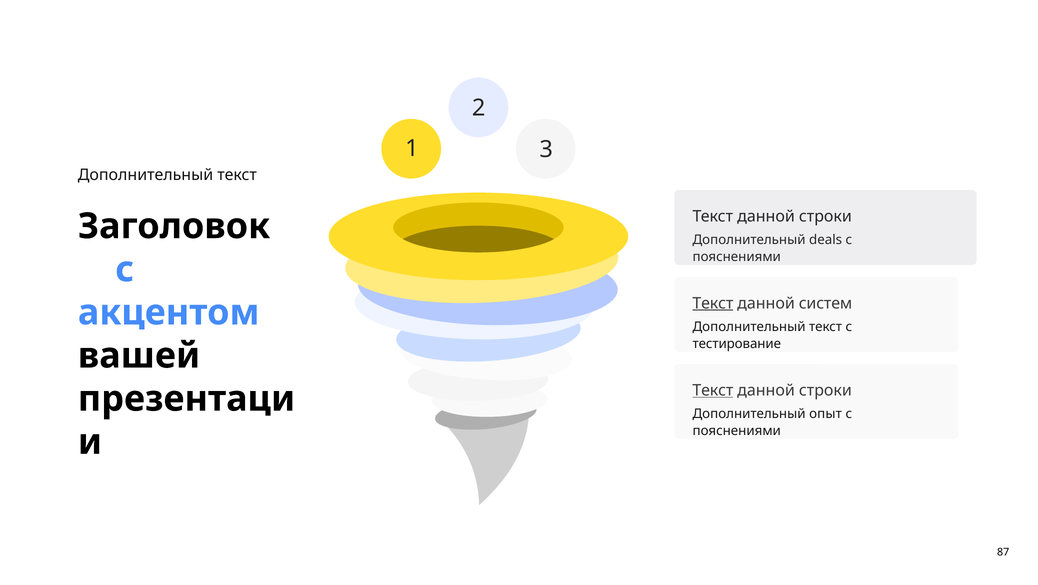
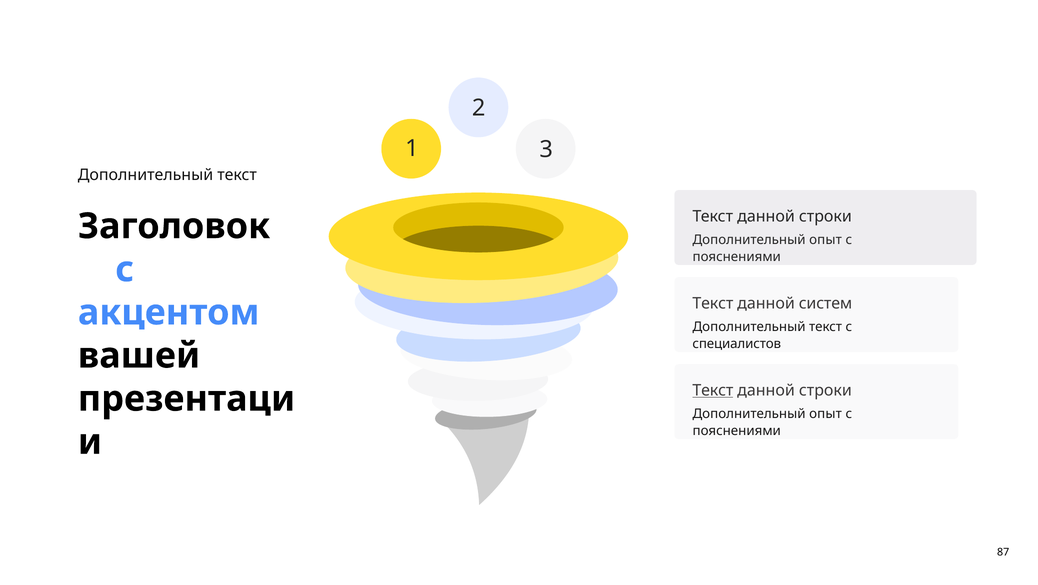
deals: deals -> опыт (826, 240)
Текст underline: present -> none (713, 303)
тестирование: тестирование -> специалистов (737, 344)
